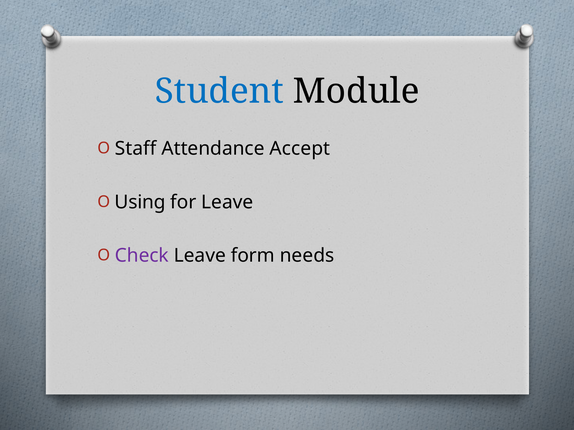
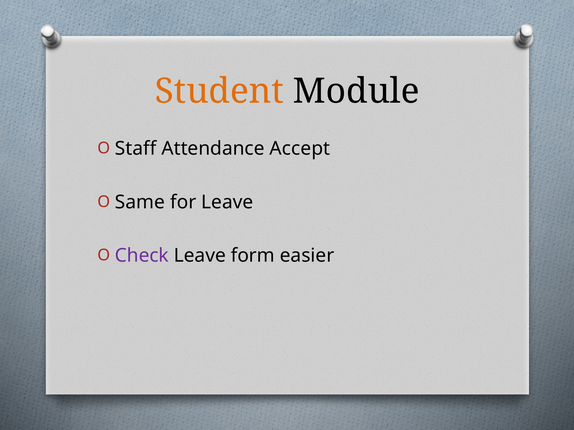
Student colour: blue -> orange (219, 91)
Using: Using -> Same (140, 202)
needs: needs -> easier (307, 256)
